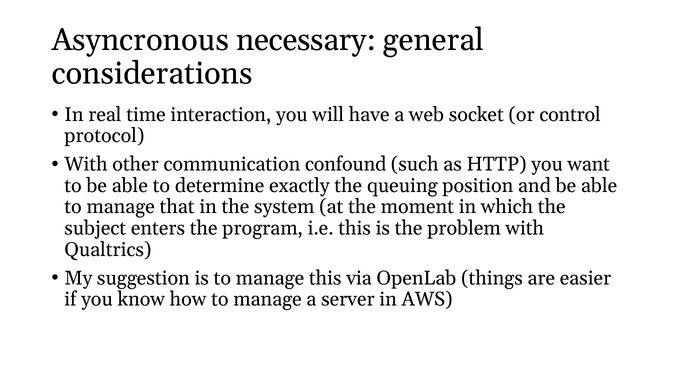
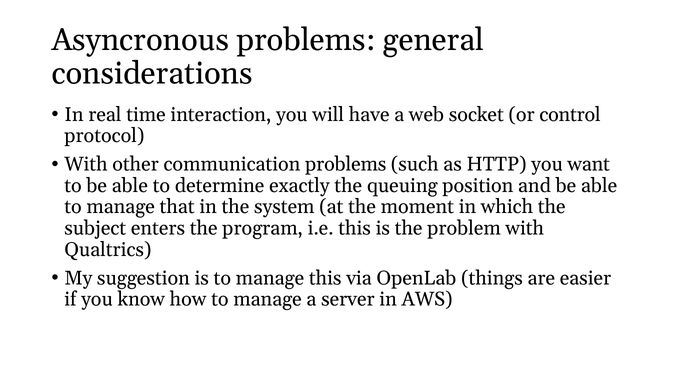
Asyncronous necessary: necessary -> problems (306, 40)
communication confound: confound -> problems (346, 164)
